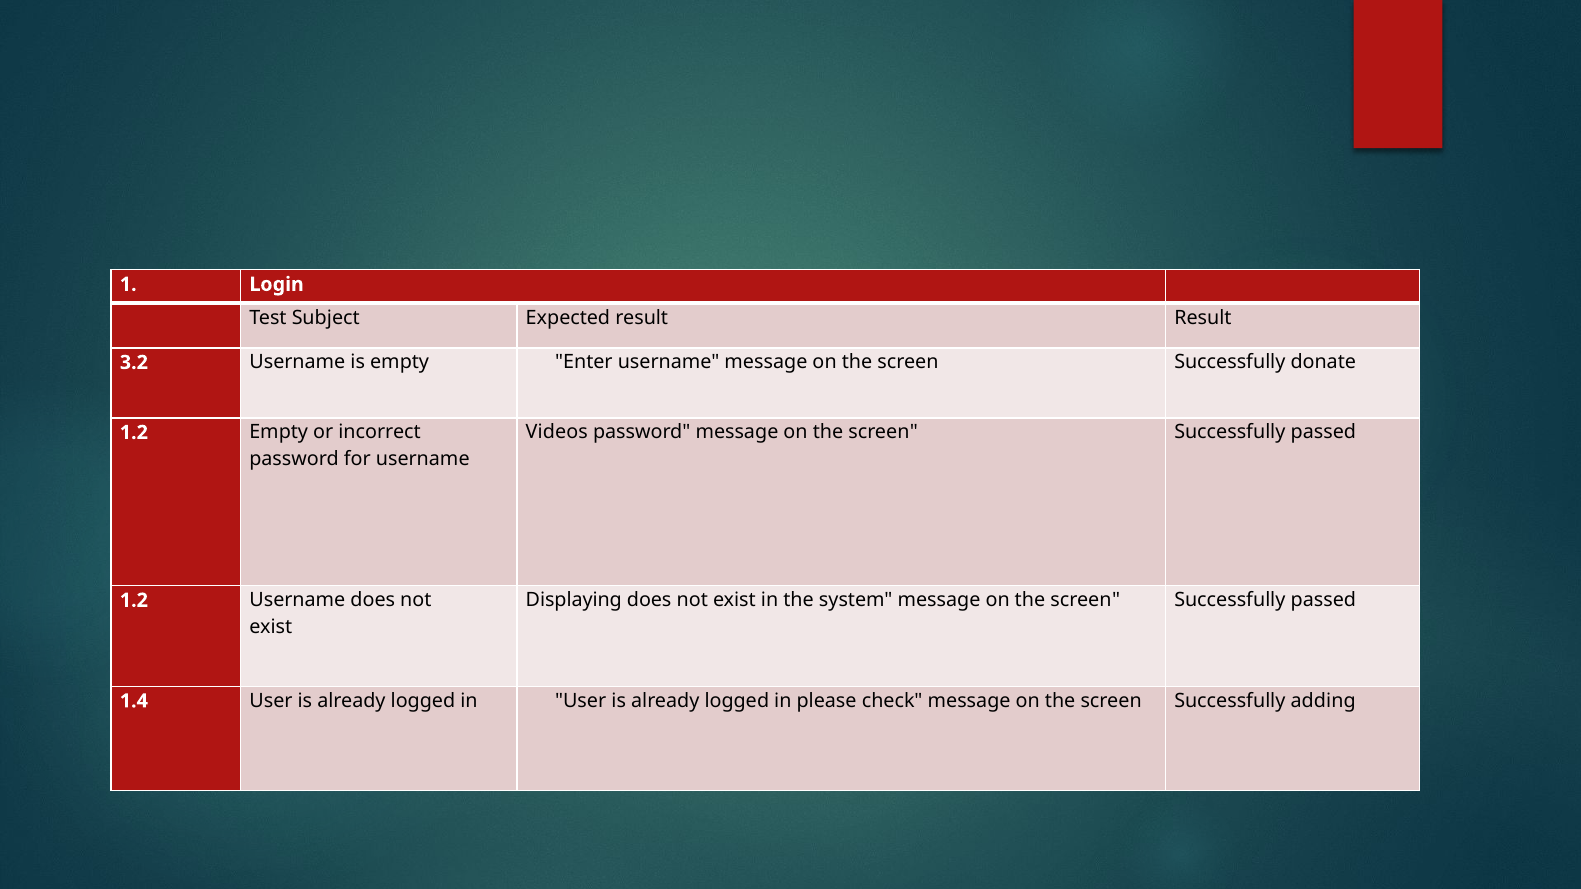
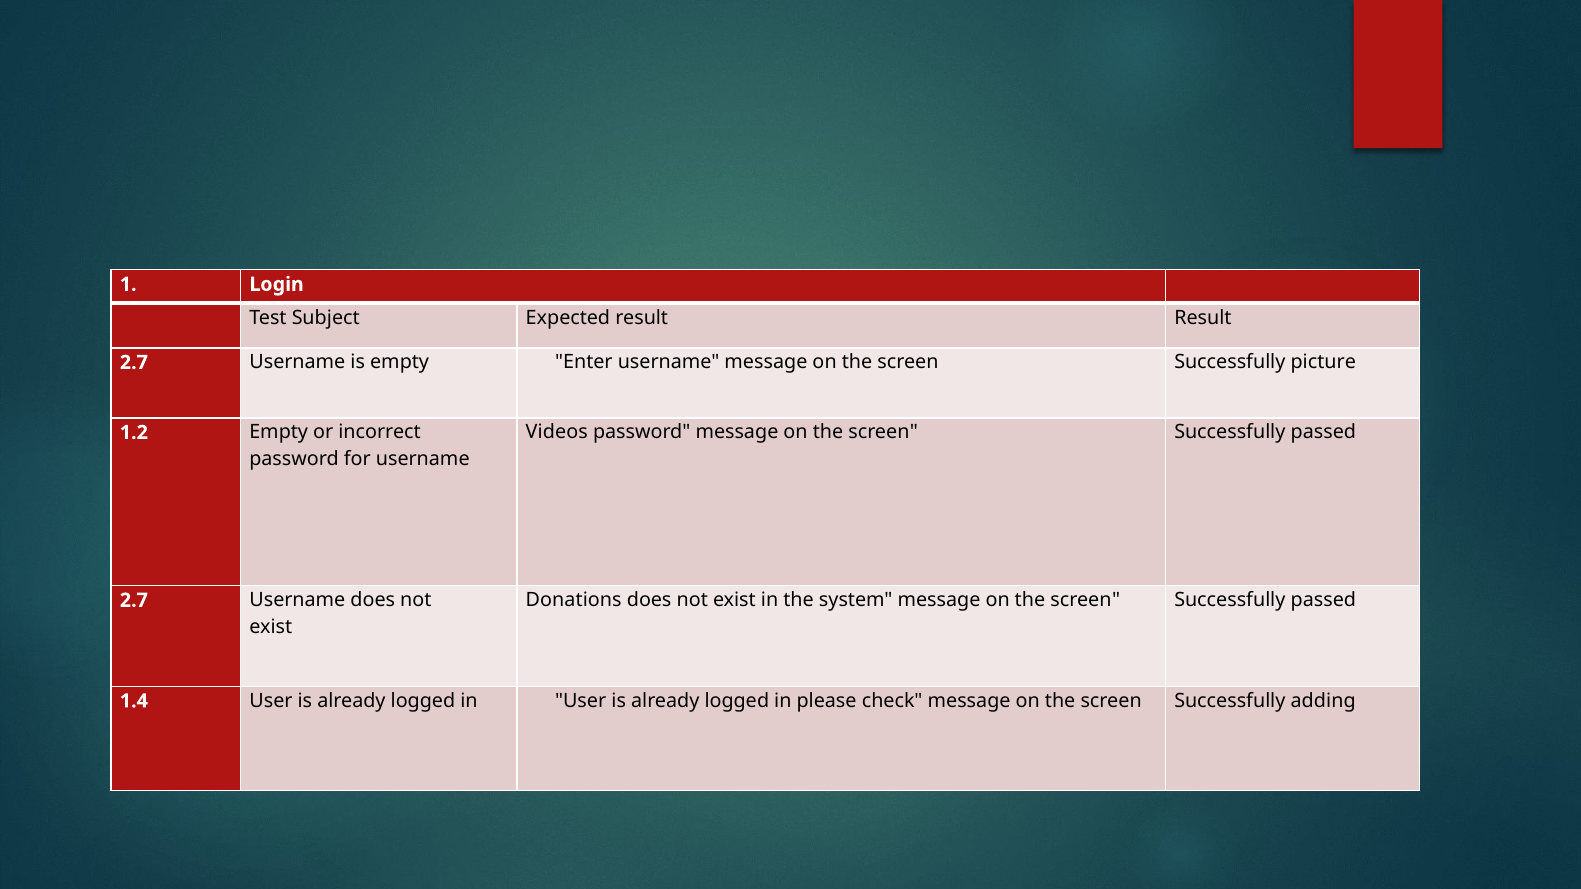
3.2: 3.2 -> 2.7 (134, 363)
donate: donate -> picture (1323, 363)
Displaying: Displaying -> Donations (574, 600)
1.2: 1.2 -> 2.7 (134, 600)
